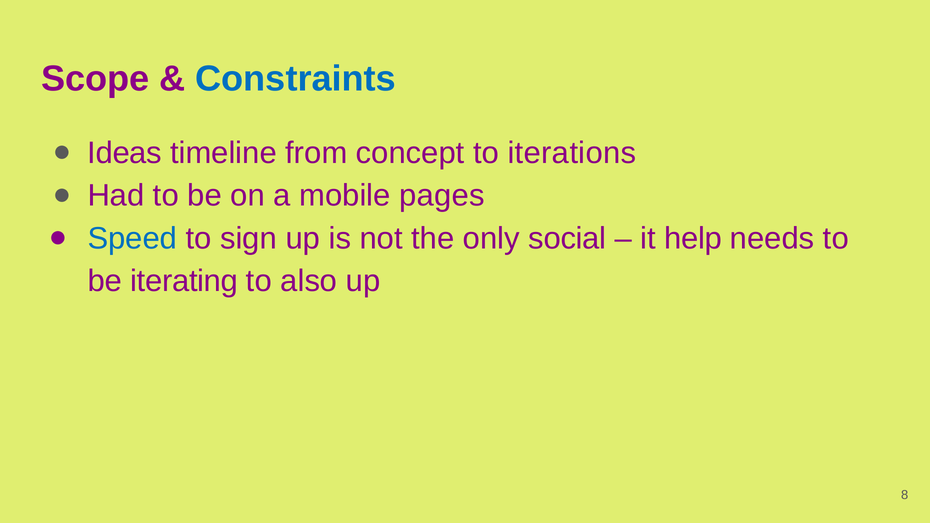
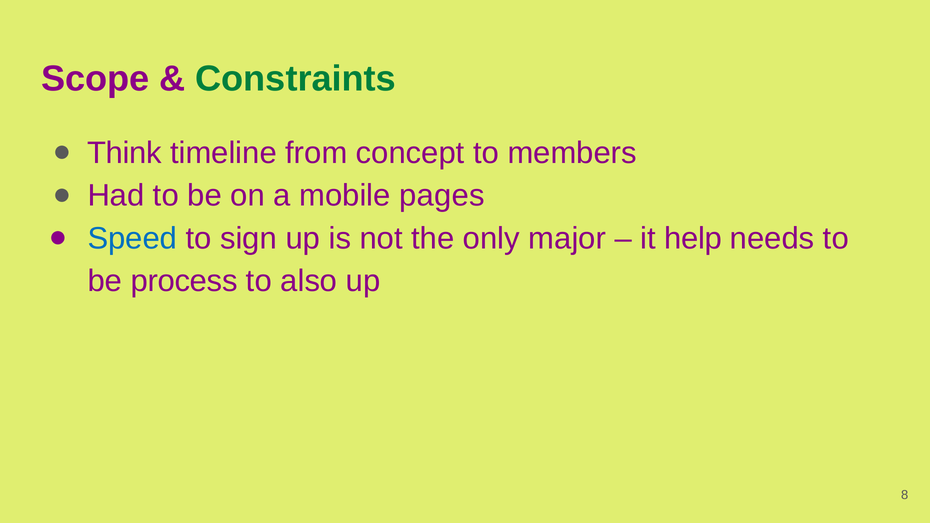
Constraints colour: blue -> green (296, 79)
Ideas: Ideas -> Think (125, 153)
iterations: iterations -> members (572, 153)
social: social -> major (567, 238)
iterating: iterating -> process (184, 281)
